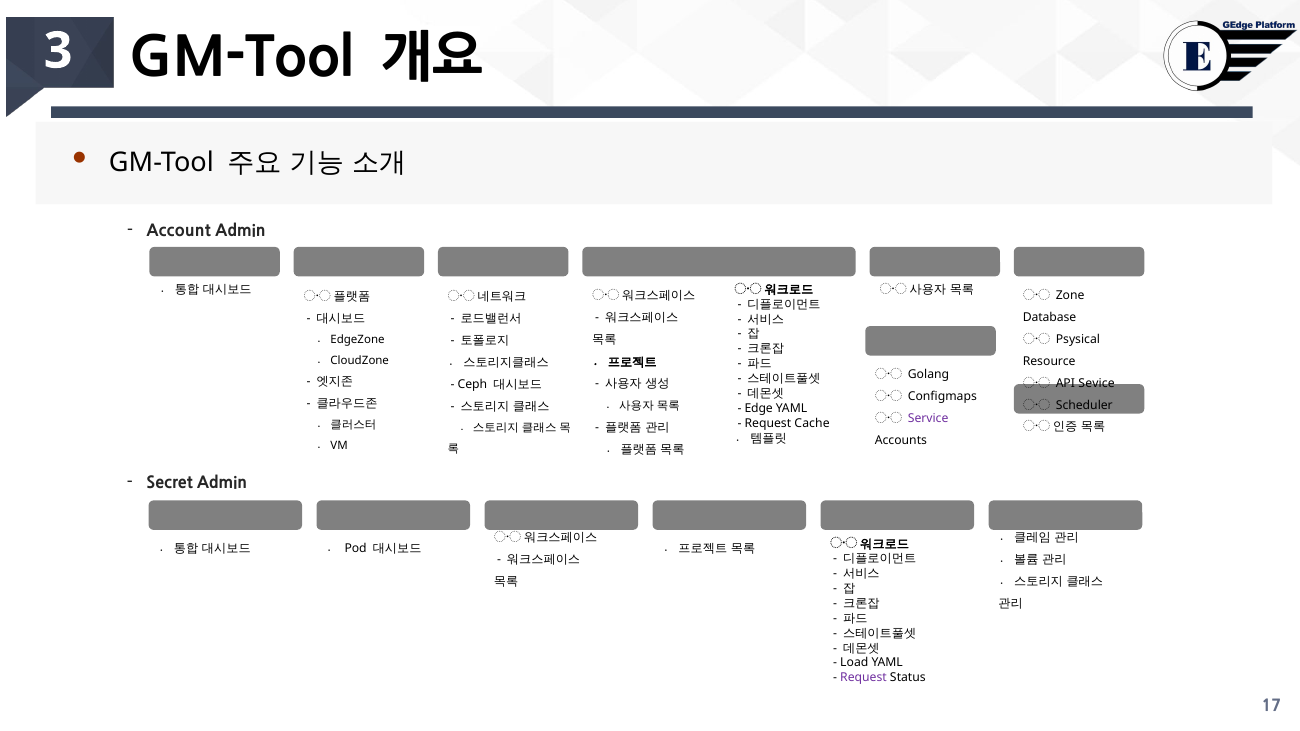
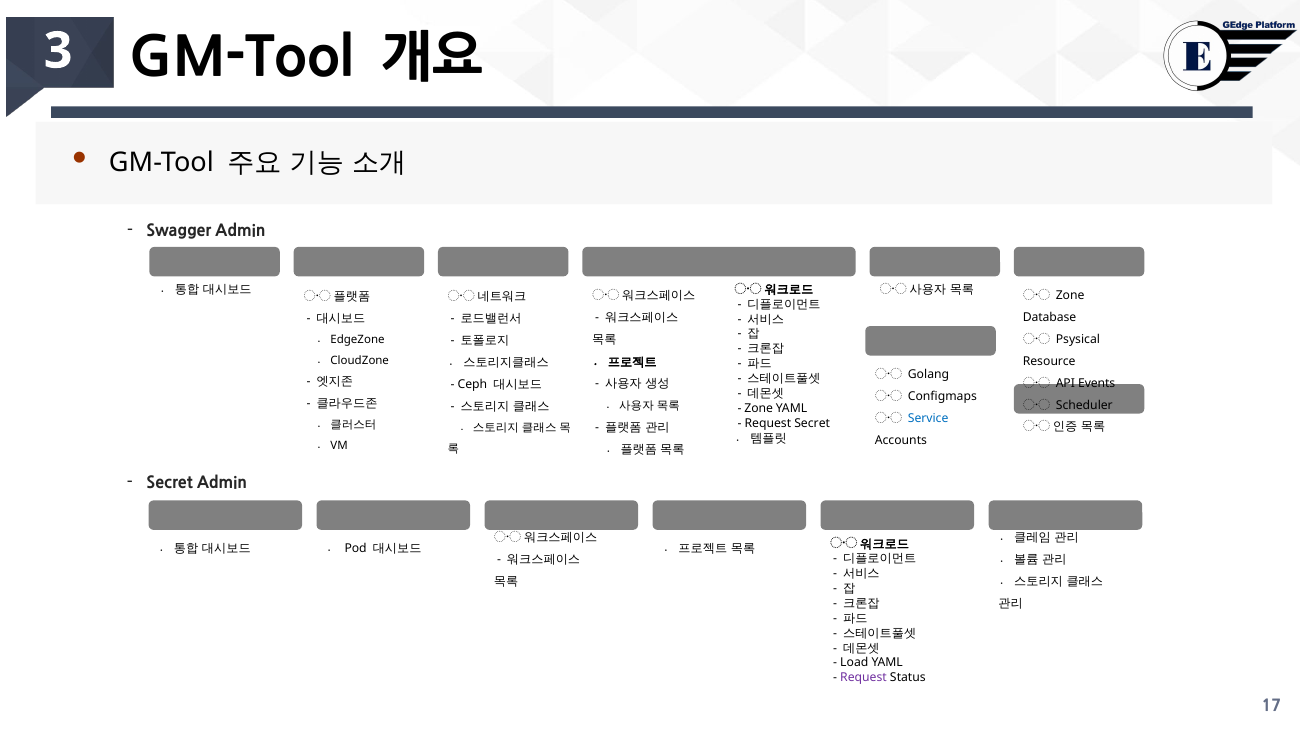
Account: Account -> Swagger (179, 231)
Sevice: Sevice -> Events (1097, 384)
Edge: Edge -> Zone (759, 408)
Service colour: purple -> blue (928, 419)
Request Cache: Cache -> Secret (812, 423)
